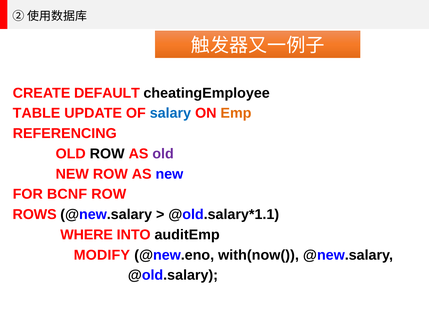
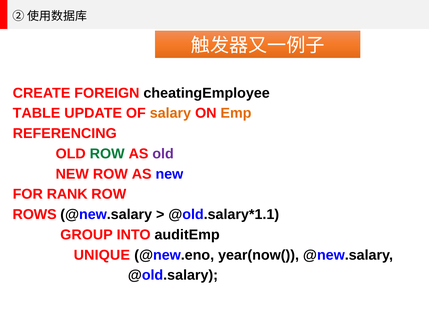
DEFAULT: DEFAULT -> FOREIGN (107, 93)
salary colour: blue -> orange (170, 114)
ROW colour: black -> green (107, 154)
BCNF: BCNF -> RANK (67, 195)
WHERE: WHERE -> GROUP (87, 235)
MODIFY: MODIFY -> UNIQUE (102, 256)
with(now(: with(now( -> year(now( (259, 256)
